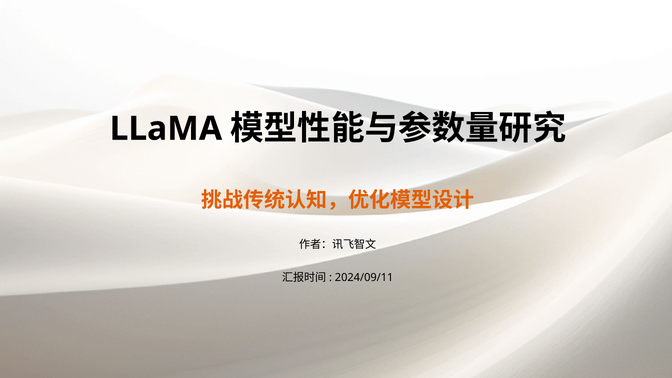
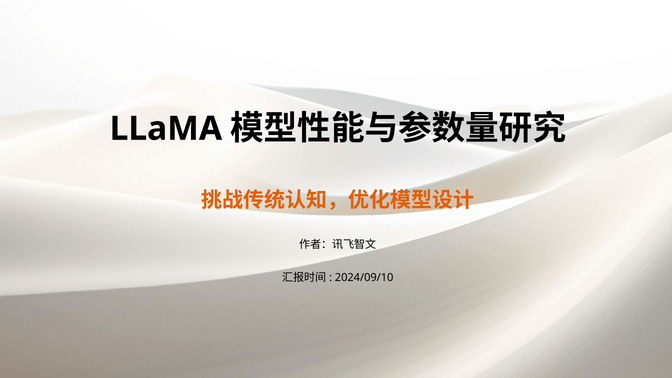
2024/09/11: 2024/09/11 -> 2024/09/10 (364, 278)
